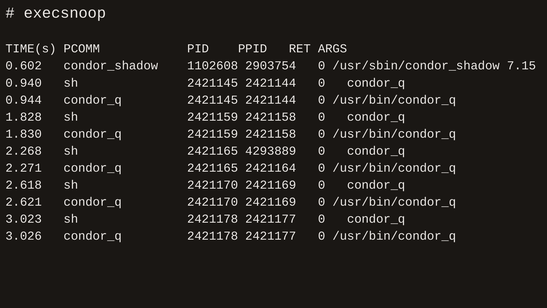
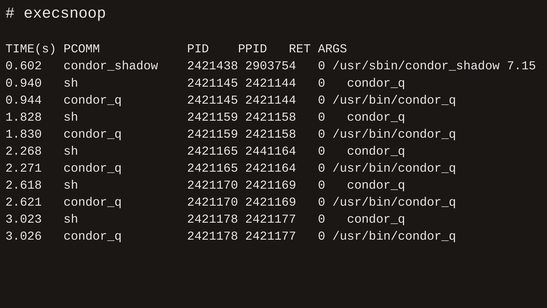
1102608: 1102608 -> 2421438 (213, 66)
4293889: 4293889 -> 2441164 (271, 151)
